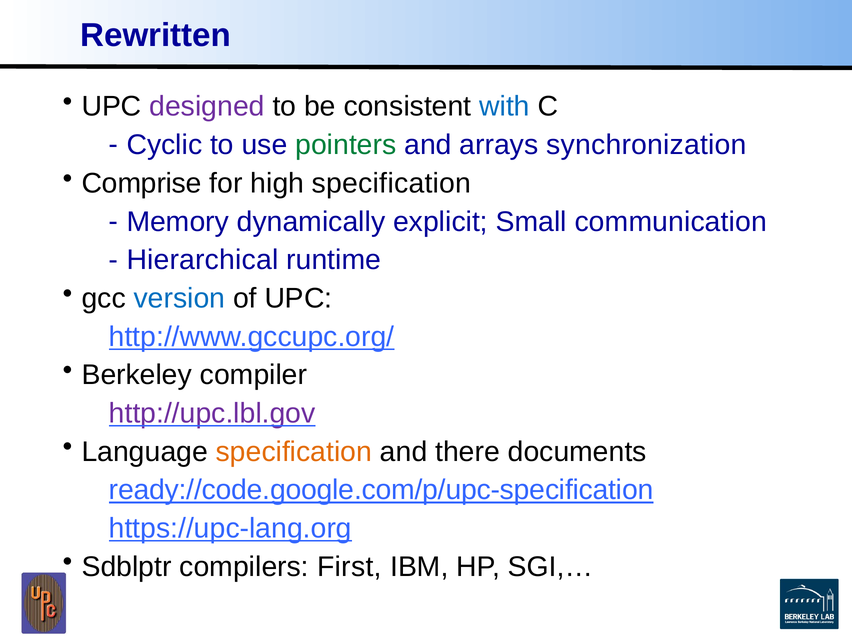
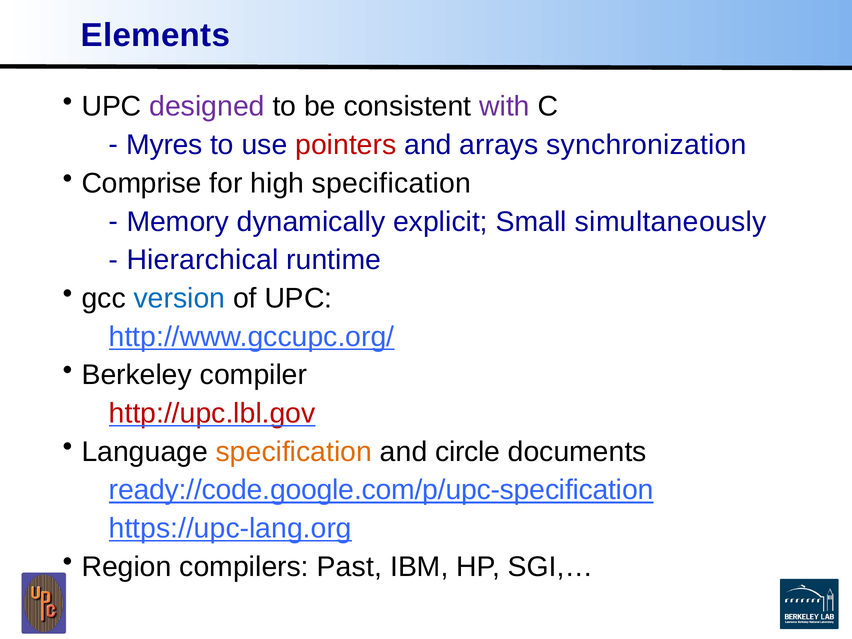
Rewritten: Rewritten -> Elements (155, 35)
with colour: blue -> purple (504, 107)
Cyclic: Cyclic -> Myres (165, 145)
pointers colour: green -> red (346, 145)
communication: communication -> simultaneously (671, 222)
http://upc.lbl.gov colour: purple -> red (212, 413)
there: there -> circle (468, 452)
Sdblptr: Sdblptr -> Region (127, 567)
First: First -> Past (349, 567)
